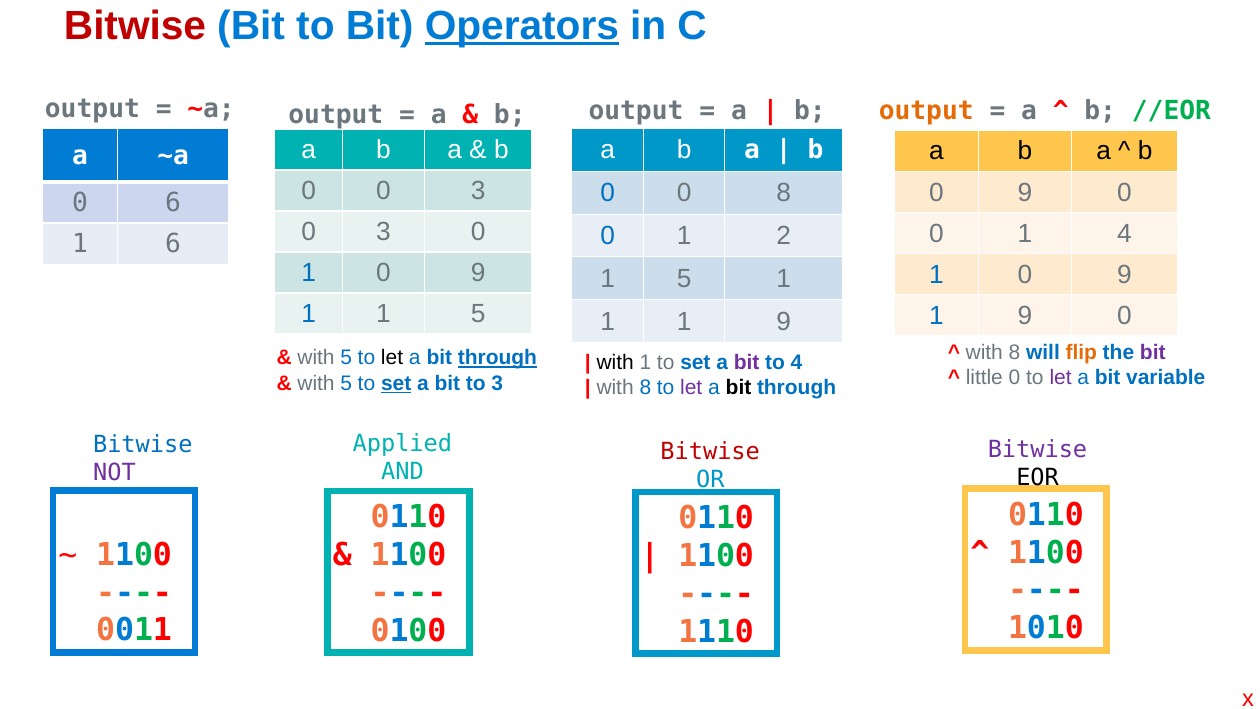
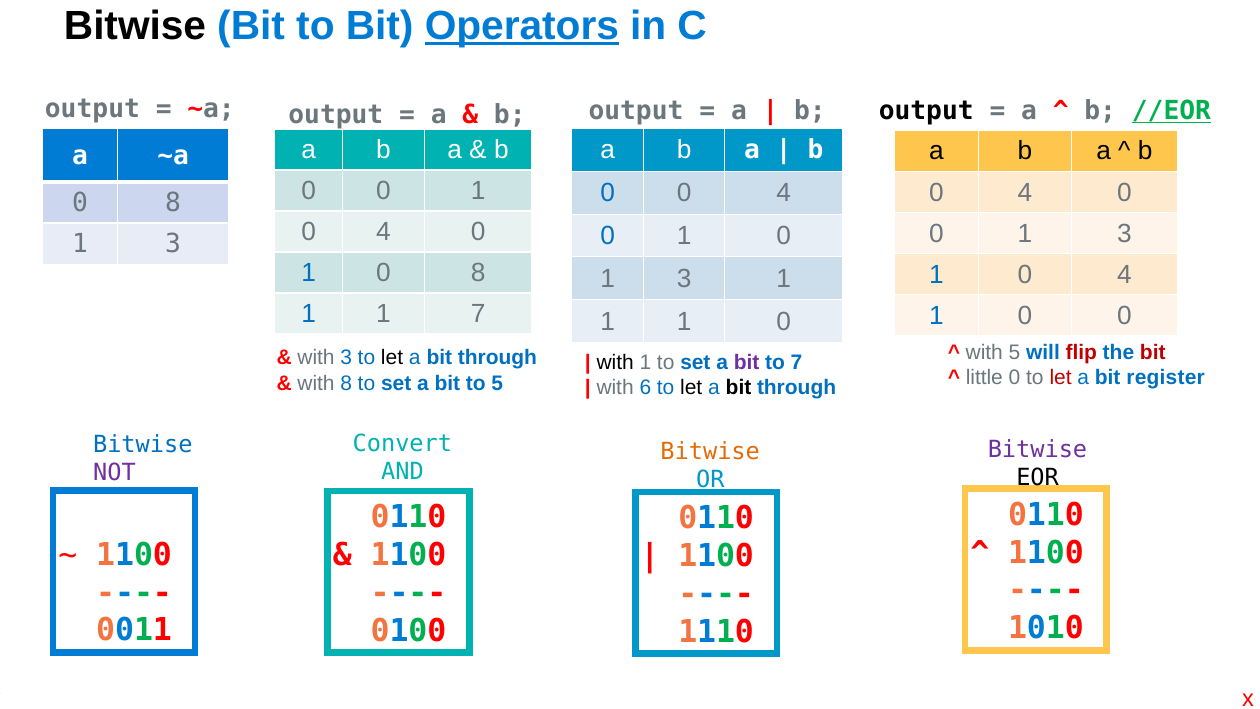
Bitwise colour: red -> black (135, 26)
output colour: orange -> black (926, 111)
//EOR underline: none -> present (1171, 111)
3: 3 -> 1 (478, 191)
9: 9 -> 4 (1025, 192)
0 0 8: 8 -> 4 (784, 193)
6: 6 -> 8 (173, 203)
3: 3 -> 4 (384, 232)
4: 4 -> 3 (1124, 233)
2: 2 -> 0 (784, 236)
6: 6 -> 3 (173, 244)
9: 9 -> 8 (478, 273)
9: 9 -> 4 (1124, 274)
5: 5 -> 3 (684, 279)
1 1 5: 5 -> 7 (478, 314)
9: 9 -> 0 (1025, 315)
1 1 9: 9 -> 0 (784, 322)
8: 8 -> 5 (1014, 353)
flip colour: orange -> red (1081, 353)
bit colour: purple -> red (1153, 353)
5: 5 -> 3 (346, 358)
through underline: present -> none (497, 358)
to 4: 4 -> 7 (797, 363)
let colour: purple -> red (1061, 378)
variable: variable -> register (1166, 378)
5: 5 -> 8 (346, 383)
set underline: present -> none (396, 383)
to 3: 3 -> 5 (497, 383)
8: 8 -> 6 (645, 388)
let colour: purple -> black (691, 388)
Applied: Applied -> Convert (402, 444)
Bitwise colour: red -> orange (710, 451)
